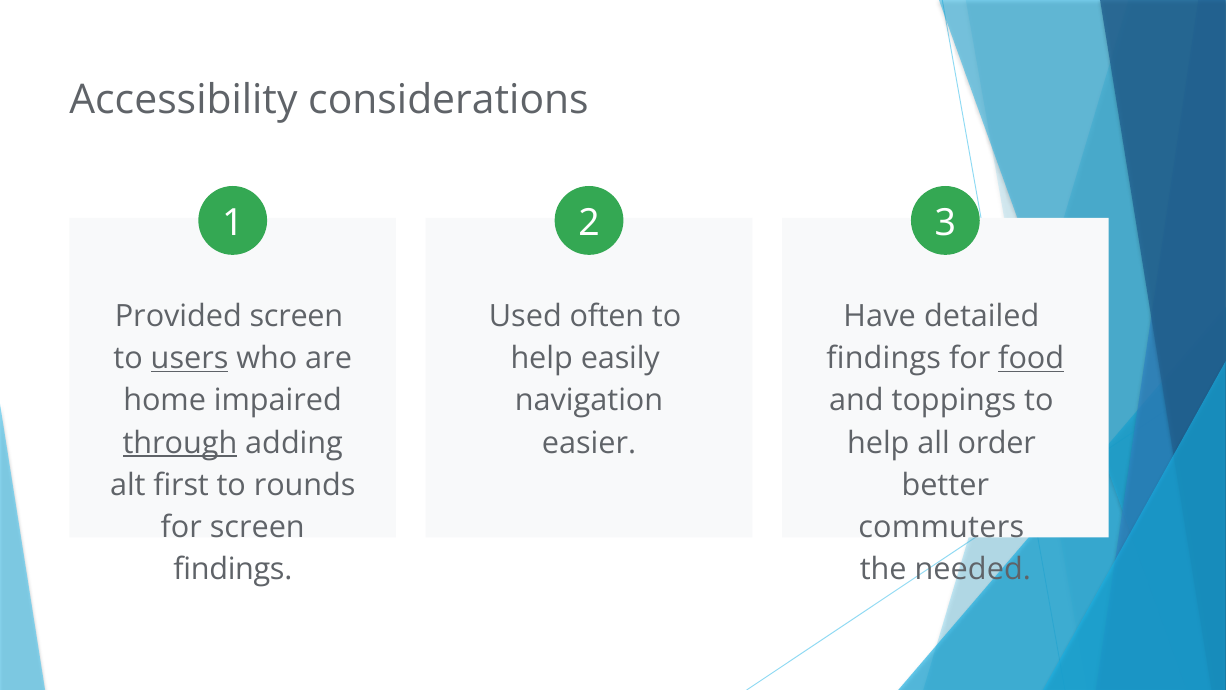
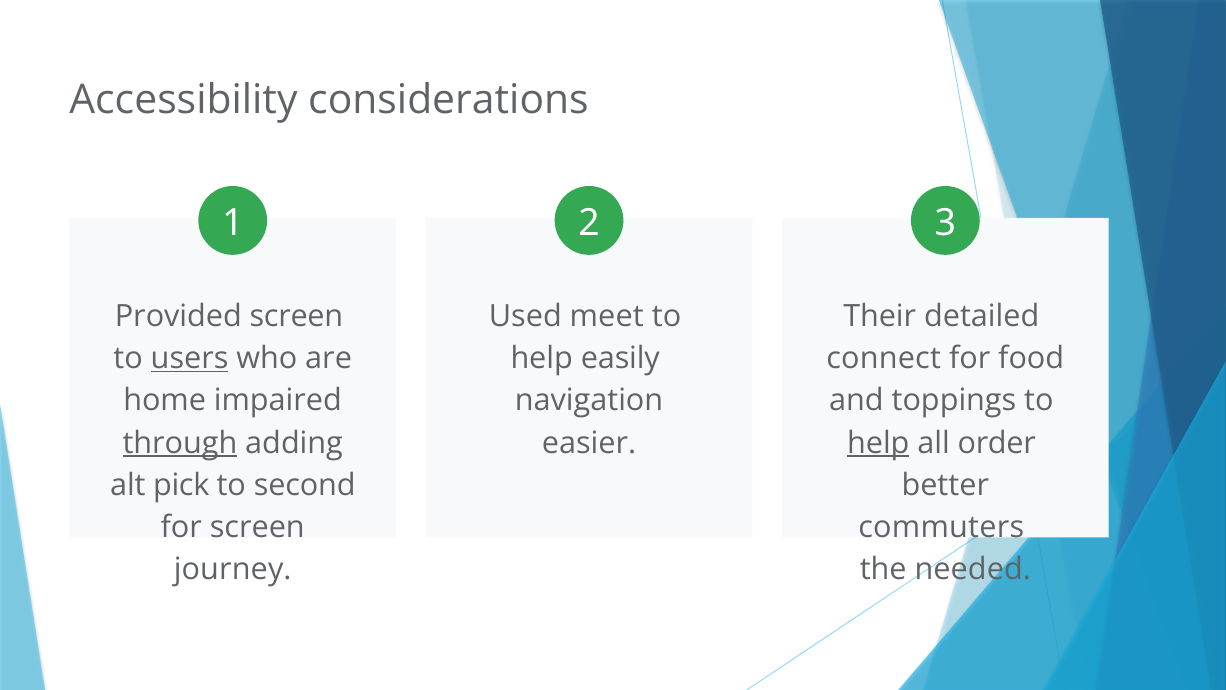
often: often -> meet (607, 316)
Have: Have -> Their (880, 316)
findings: findings -> connect (884, 358)
food underline: present -> none (1031, 358)
help underline: none -> present (878, 443)
first: first -> pick (181, 485)
rounds: rounds -> second (305, 485)
findings: findings -> journey (233, 570)
